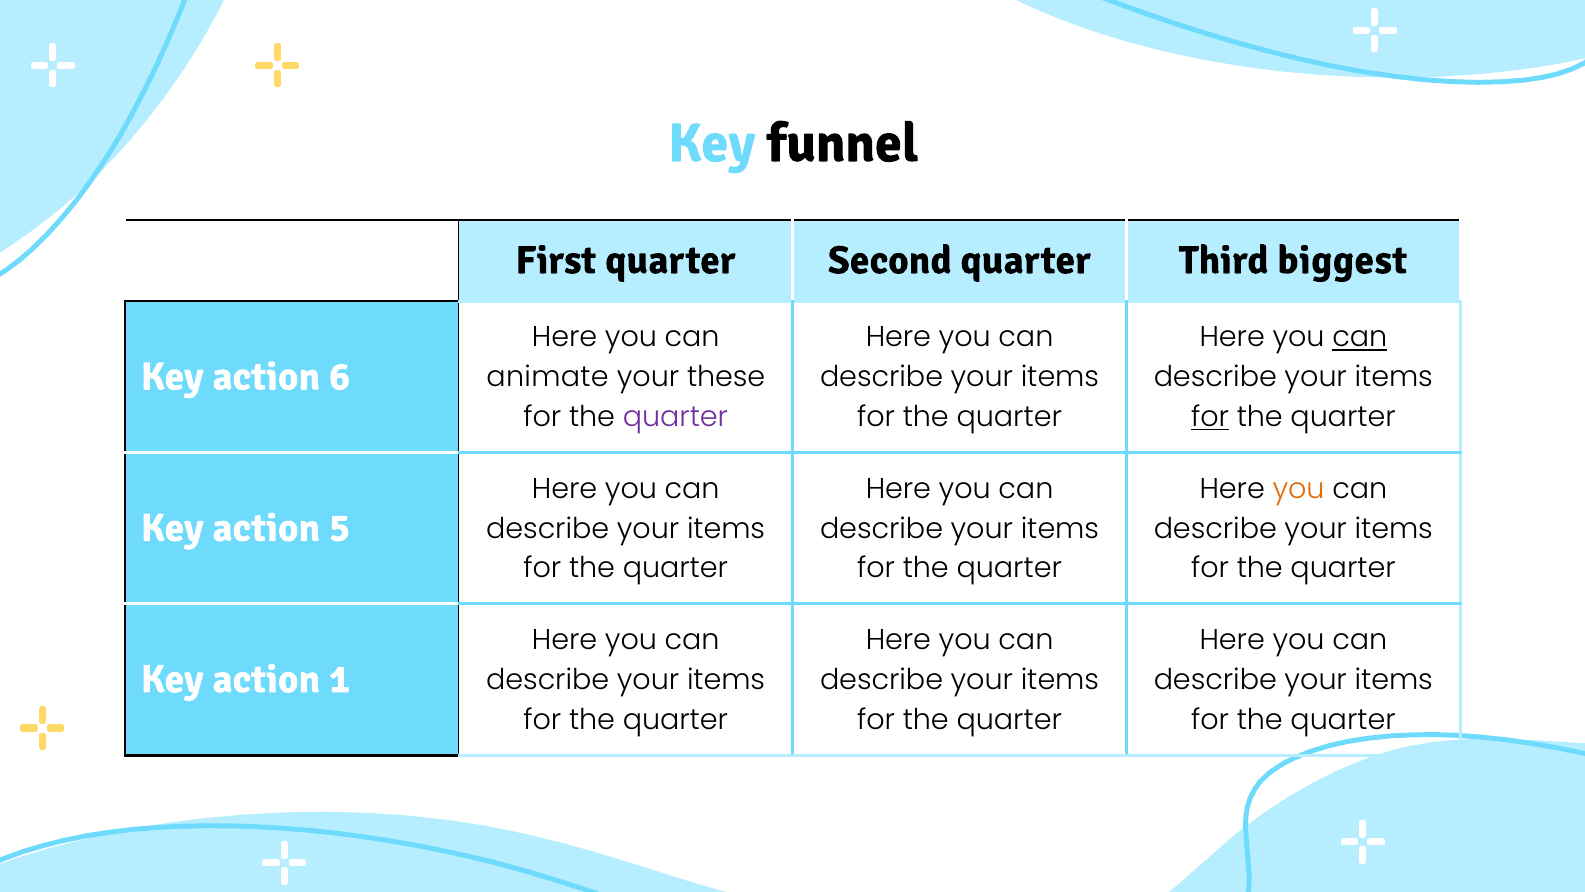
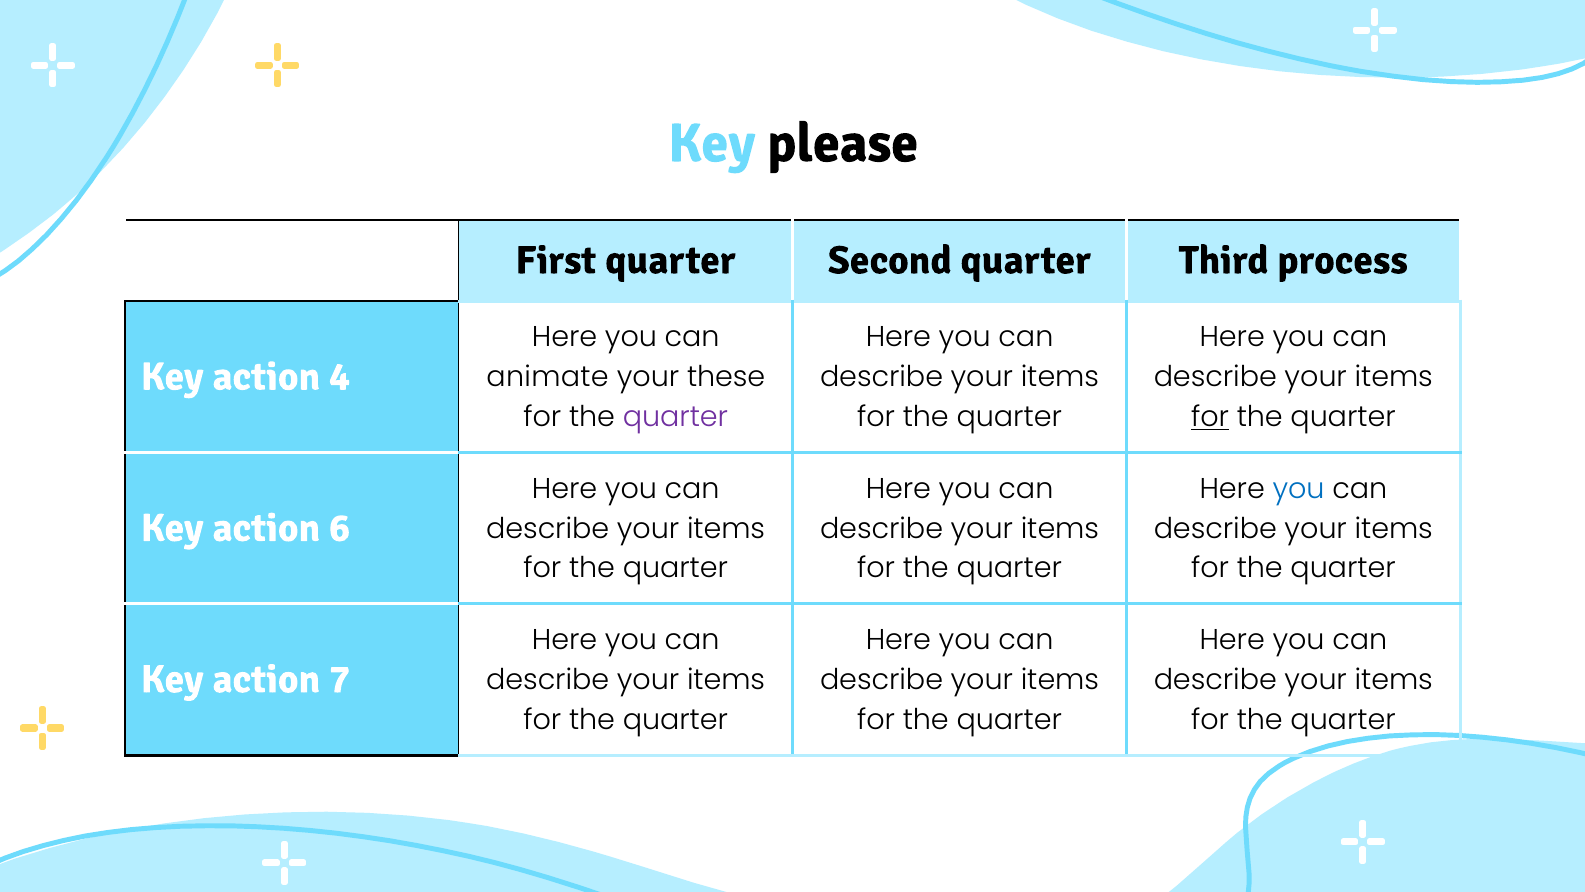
funnel: funnel -> please (843, 143)
biggest: biggest -> process (1343, 260)
can underline: present -> none (1360, 337)
6: 6 -> 4 (340, 376)
you colour: orange -> blue (1299, 488)
5: 5 -> 6 (340, 528)
1: 1 -> 7 (340, 679)
